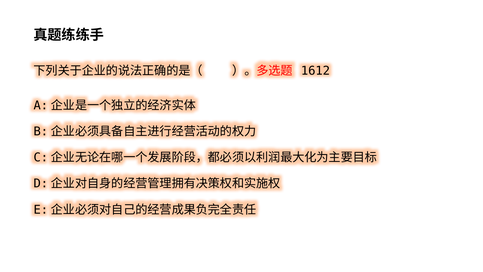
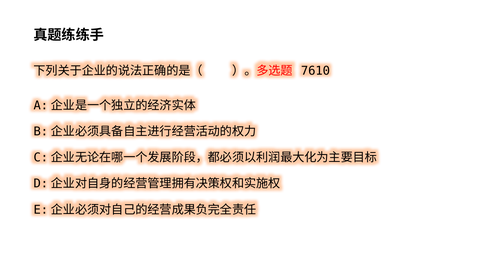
1612: 1612 -> 7610 (315, 71)
